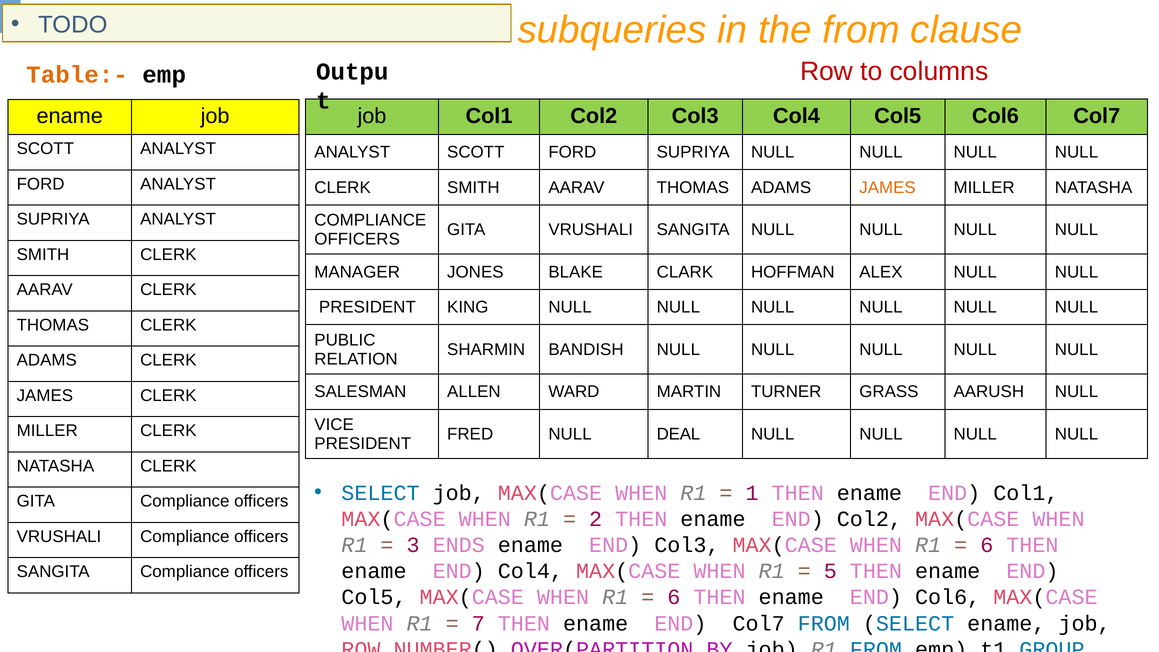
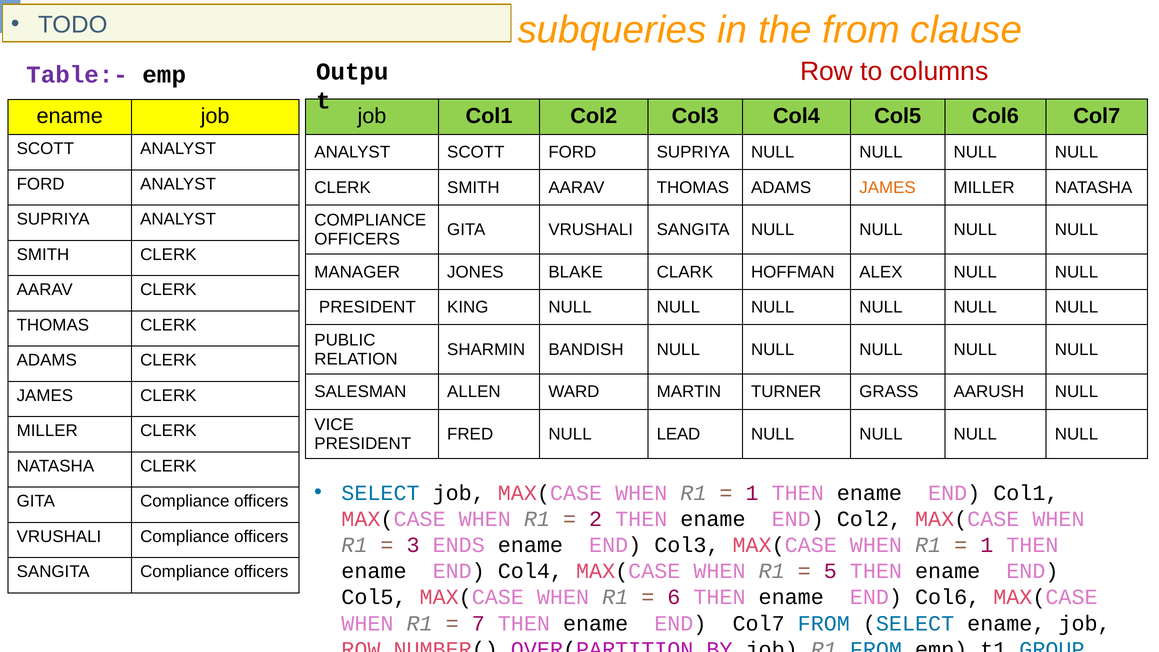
Table:- colour: orange -> purple (77, 75)
DEAL: DEAL -> LEAD (678, 434)
6: 6 -> 1 (987, 545)
